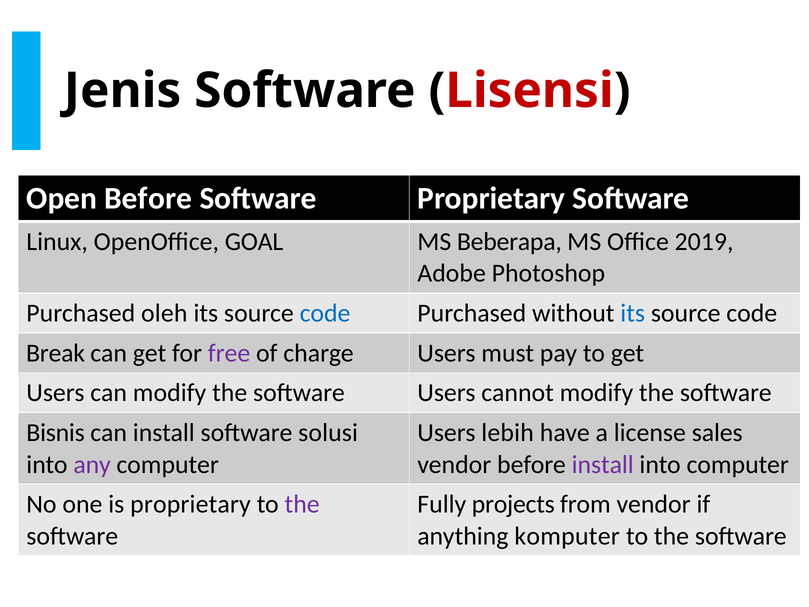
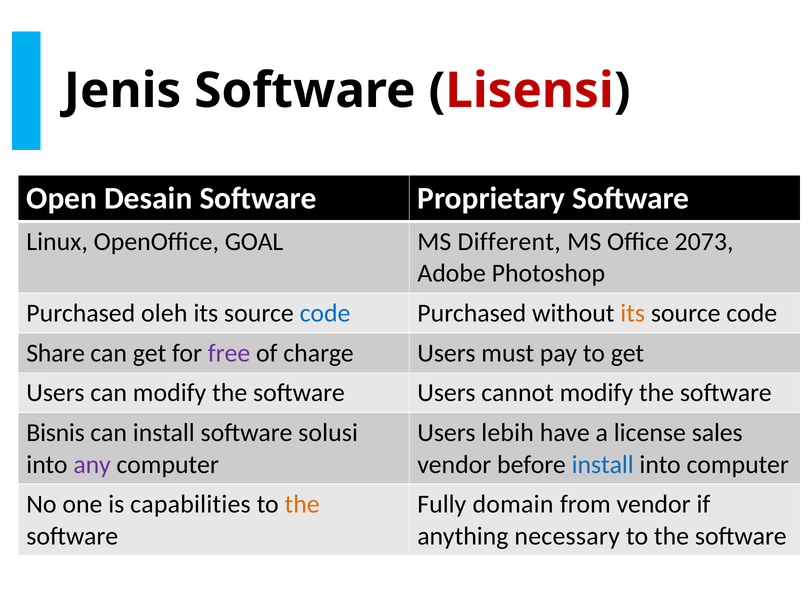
Open Before: Before -> Desain (148, 198)
Beberapa: Beberapa -> Different (509, 242)
2019: 2019 -> 2073 (704, 242)
its colour: blue -> orange (633, 313)
Break: Break -> Share (56, 353)
install colour: purple -> blue (603, 464)
is proprietary: proprietary -> capabilities (190, 504)
the colour: purple -> orange (302, 504)
projects: projects -> domain (513, 504)
komputer: komputer -> necessary (567, 536)
